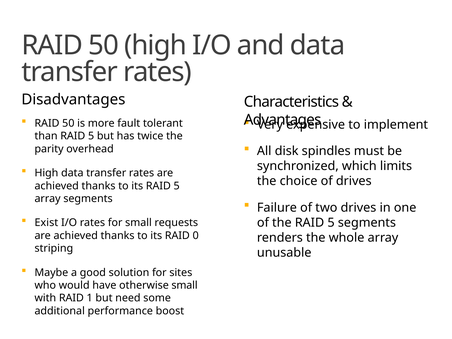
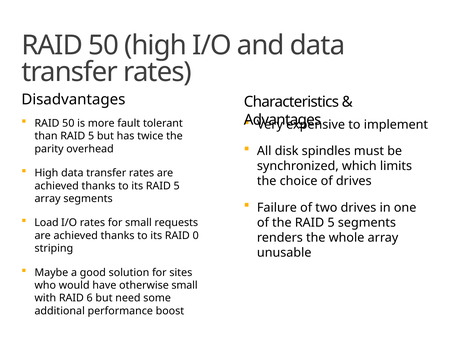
Exist: Exist -> Load (46, 223)
1: 1 -> 6 (90, 298)
